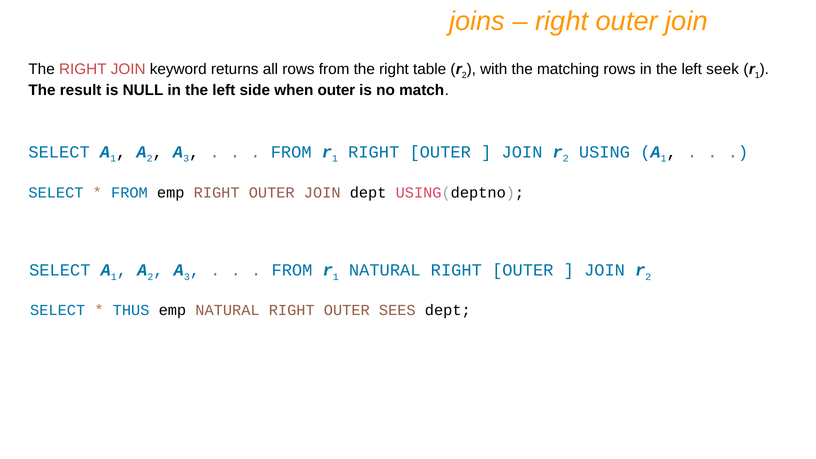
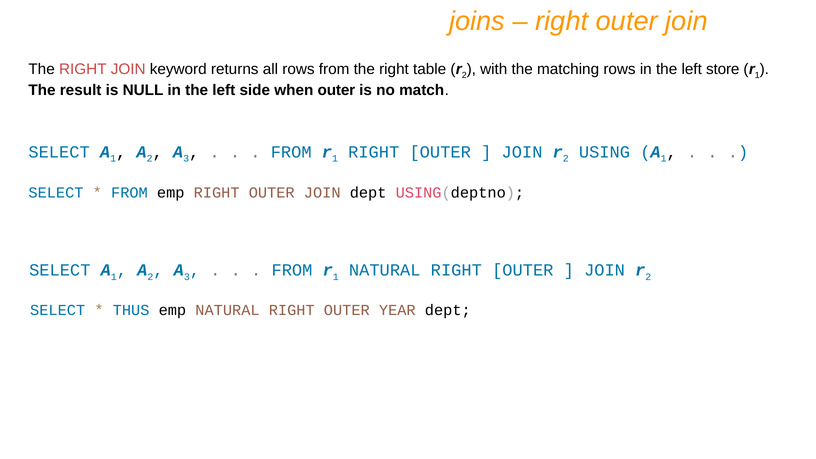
seek: seek -> store (723, 69)
SEES: SEES -> YEAR (397, 310)
